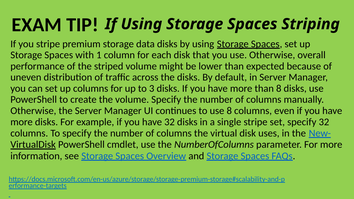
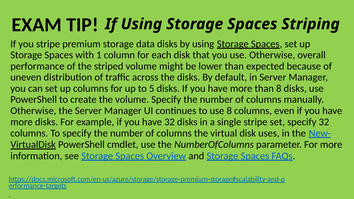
3: 3 -> 5 (152, 88)
